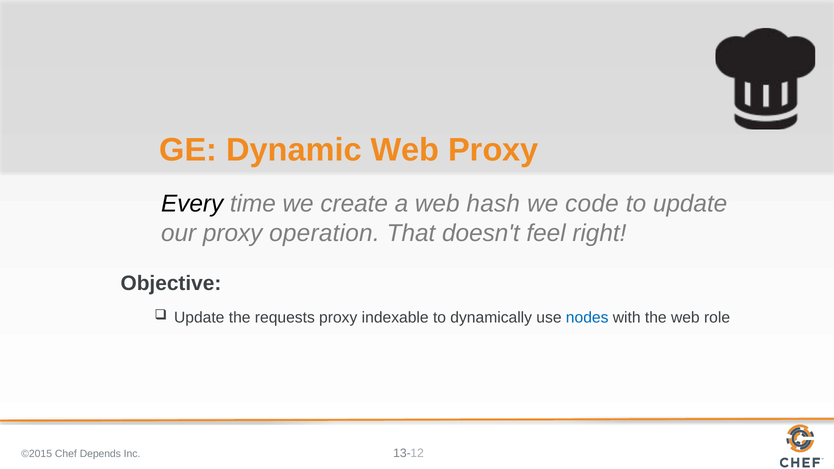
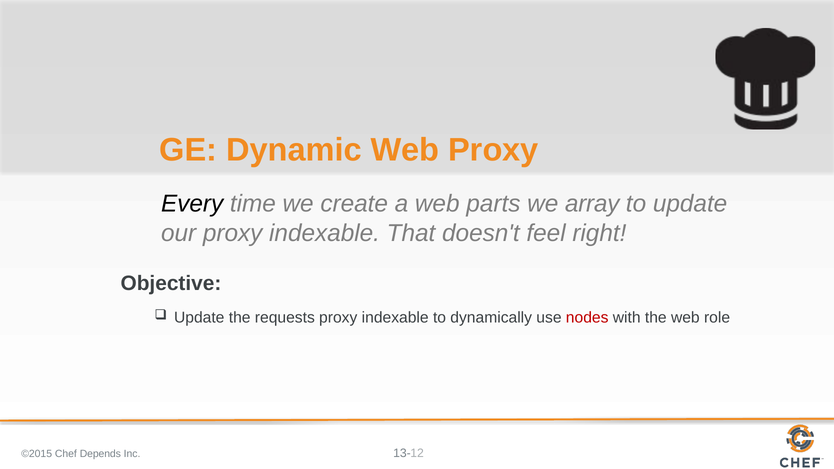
hash: hash -> parts (493, 204)
code: code -> array (592, 204)
our proxy operation: operation -> indexable (325, 233)
nodes colour: blue -> red (587, 318)
